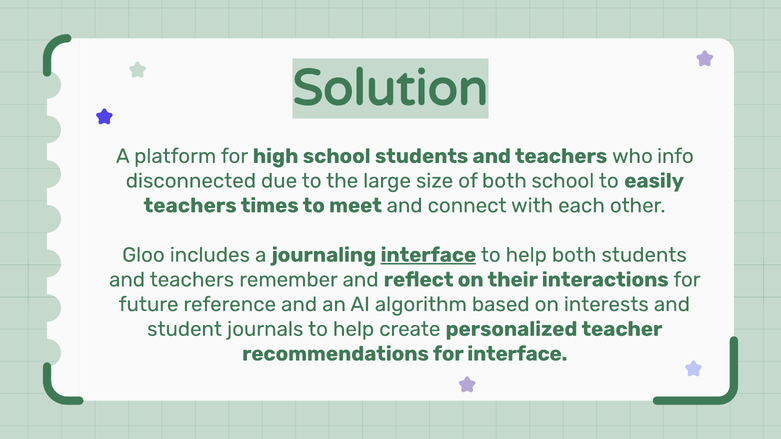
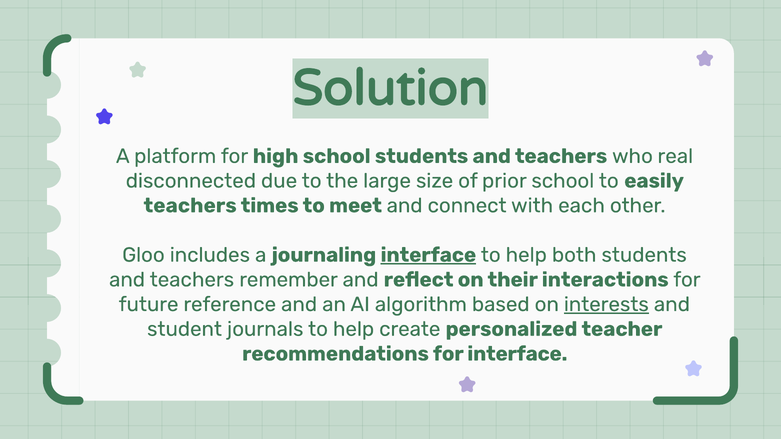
info: info -> real (675, 156)
of both: both -> prior (504, 181)
interests underline: none -> present (606, 305)
